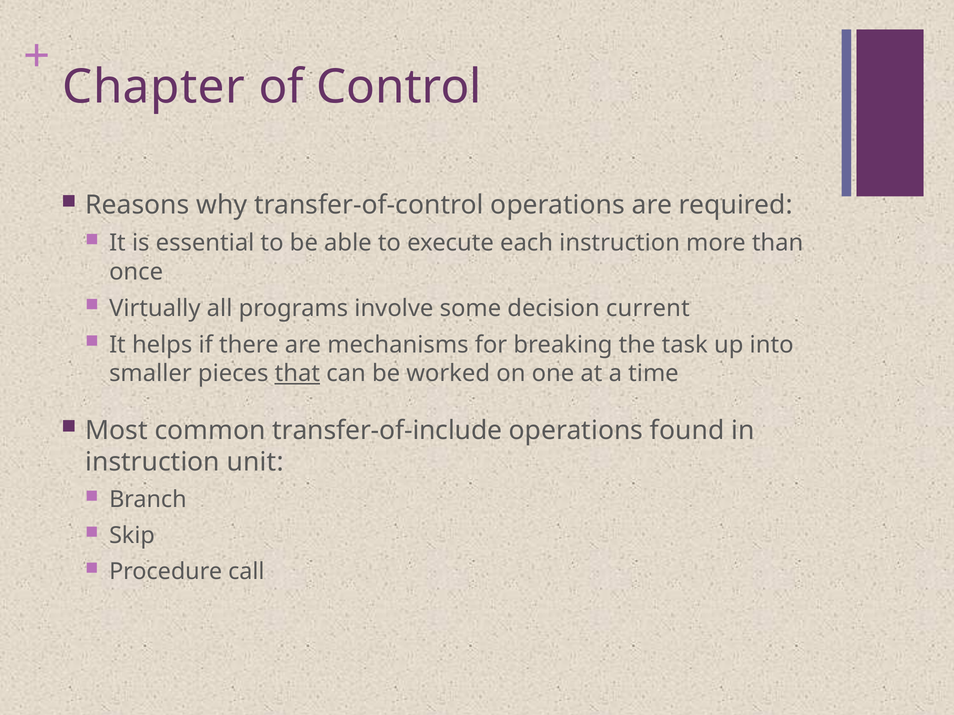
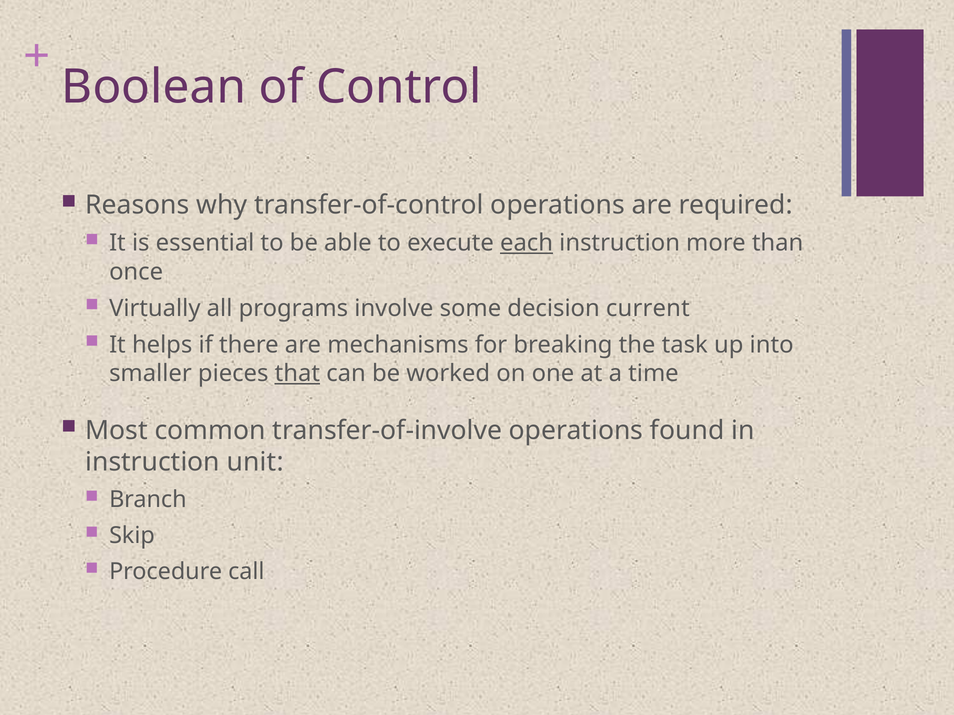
Chapter: Chapter -> Boolean (154, 87)
each underline: none -> present (527, 243)
transfer-of-include: transfer-of-include -> transfer-of-involve (387, 431)
